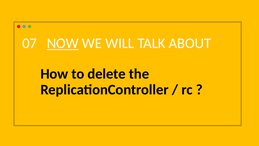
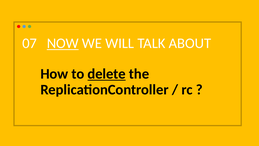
delete underline: none -> present (107, 74)
